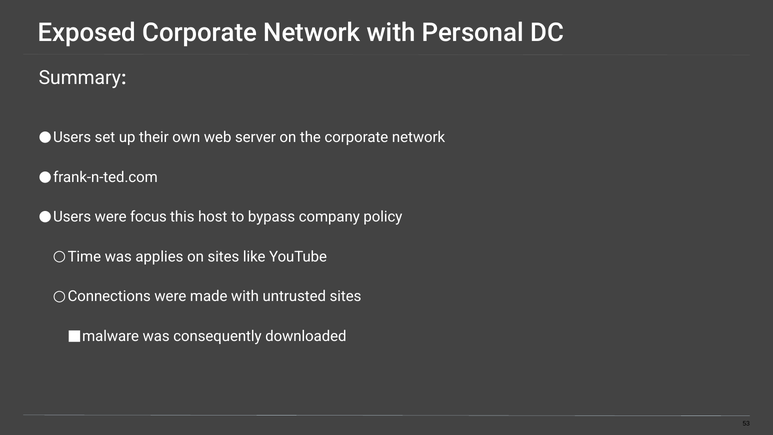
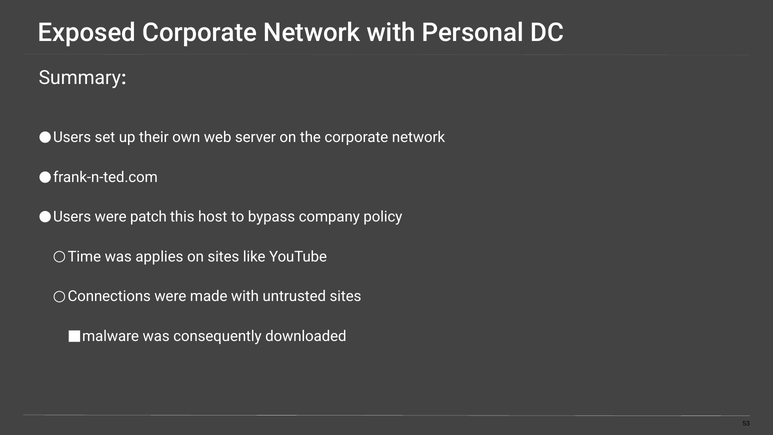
focus: focus -> patch (148, 217)
